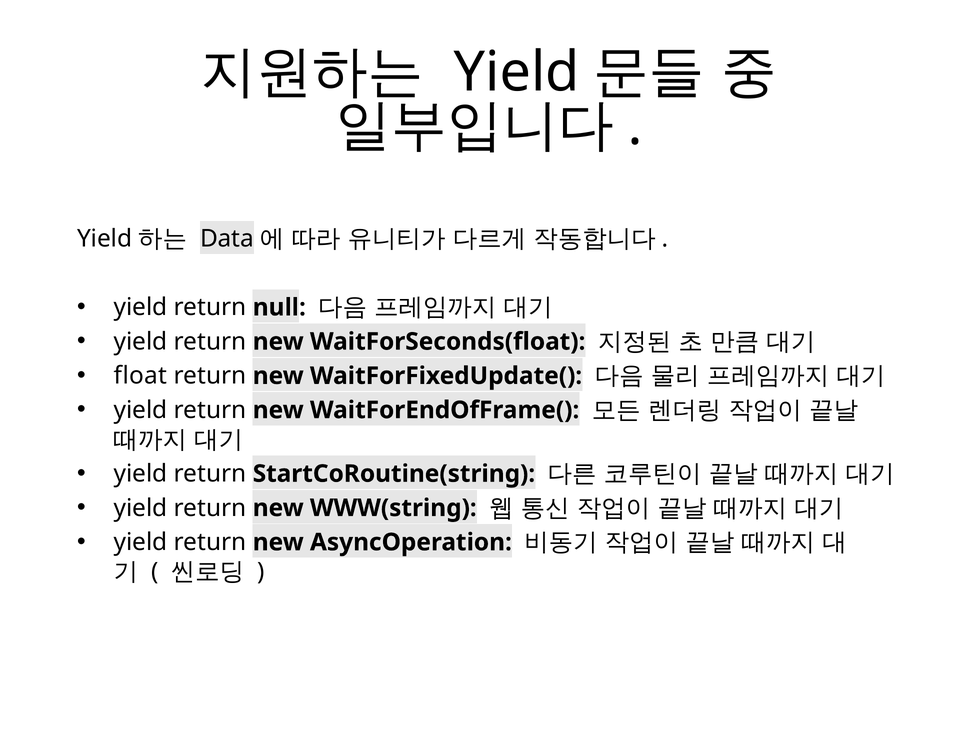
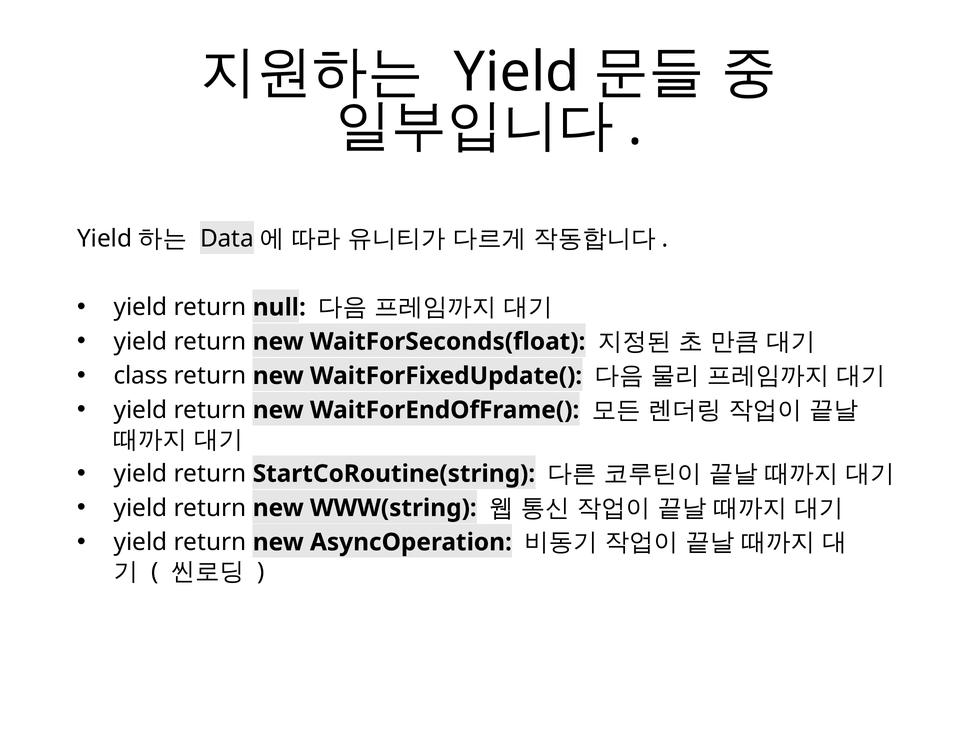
float: float -> class (141, 376)
